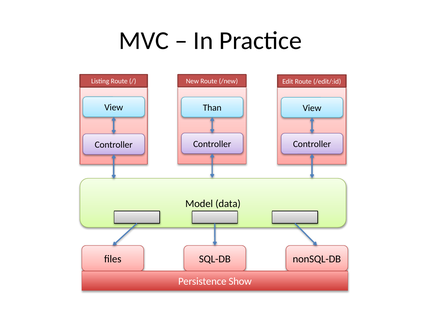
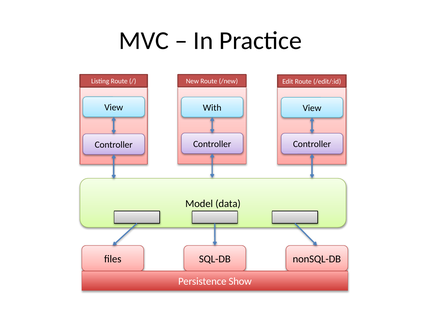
Than: Than -> With (212, 108)
